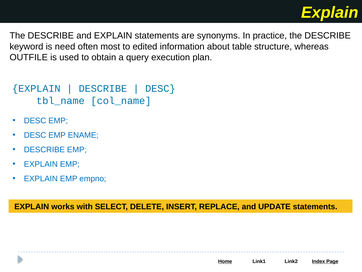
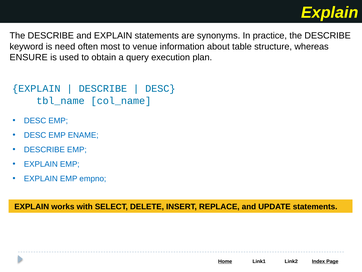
edited: edited -> venue (145, 47)
OUTFILE: OUTFILE -> ENSURE (29, 57)
